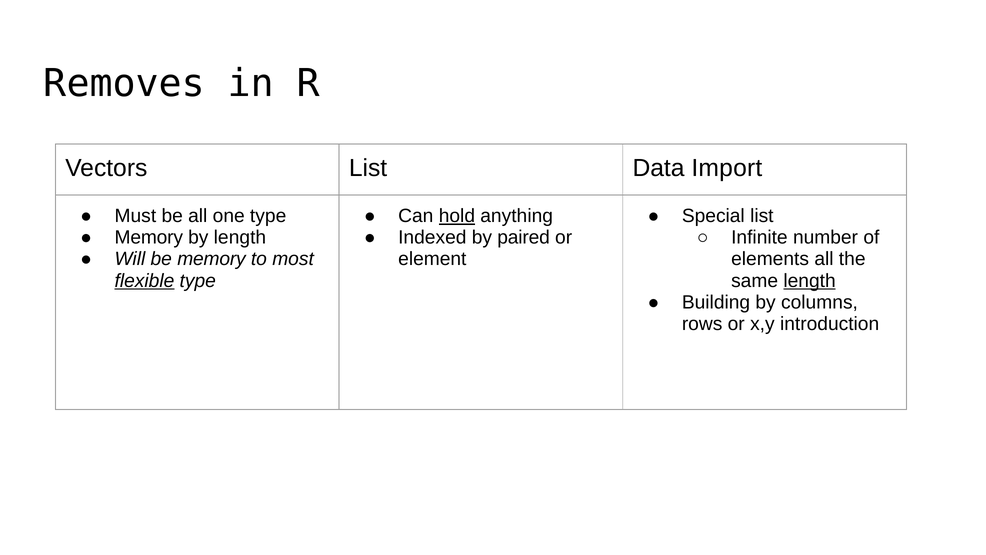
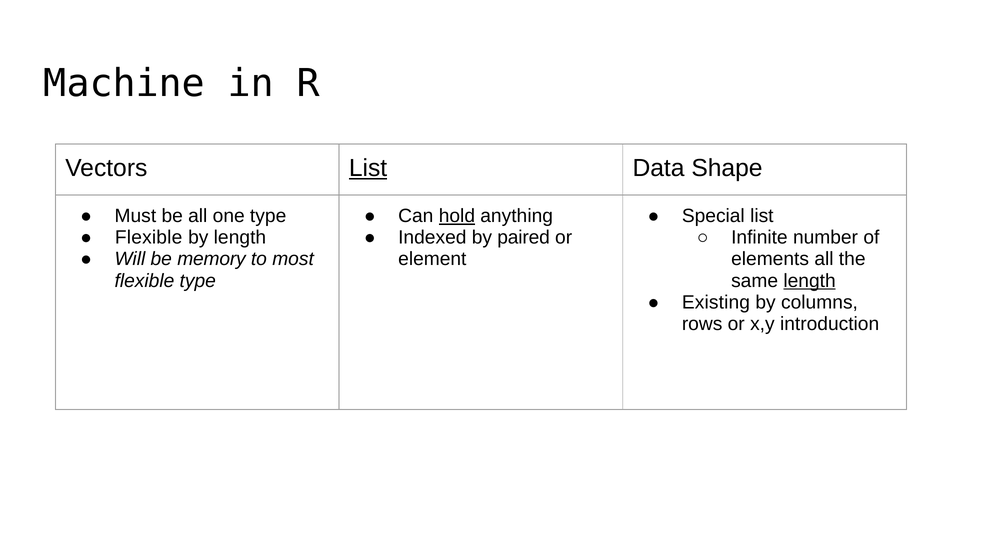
Removes: Removes -> Machine (124, 84)
List underline: none -> present (368, 168)
Import: Import -> Shape (727, 168)
Memory: Memory -> Flexible (149, 237)
flexible underline: present -> none (144, 281)
Building: Building -> Existing (716, 302)
